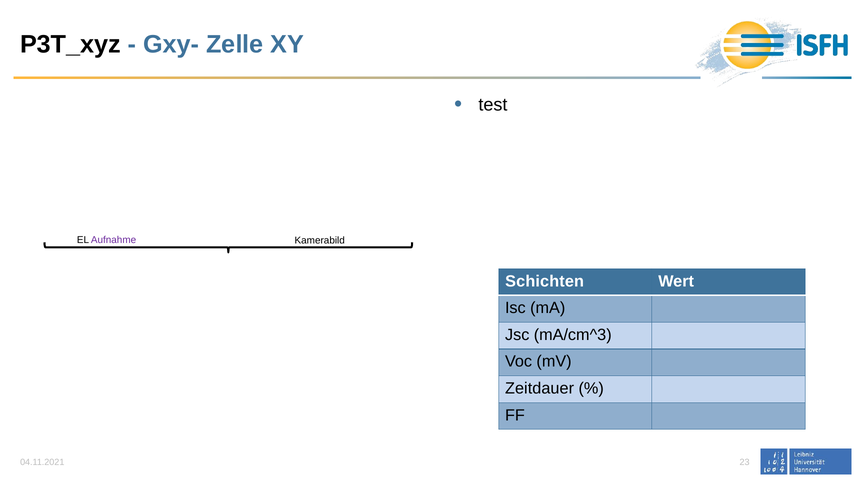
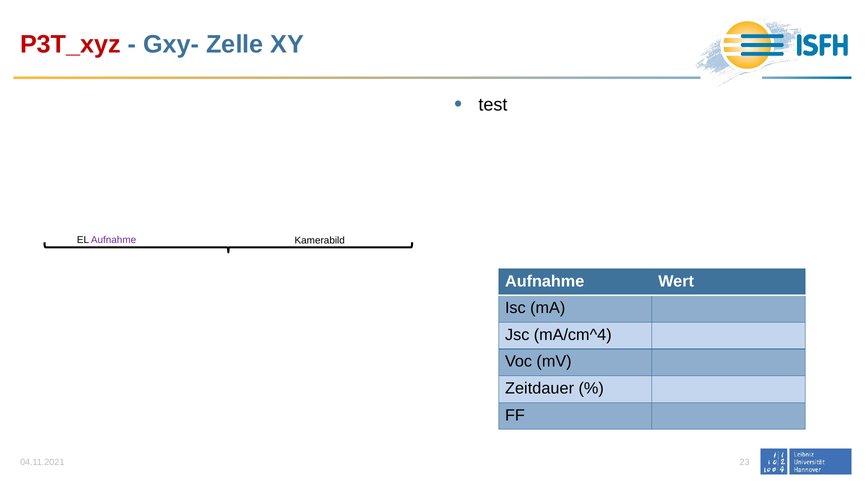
P3T_xyz colour: black -> red (71, 44)
Schichten: Schichten -> Aufnahme (545, 281)
mA/cm^3: mA/cm^3 -> mA/cm^4 (573, 334)
